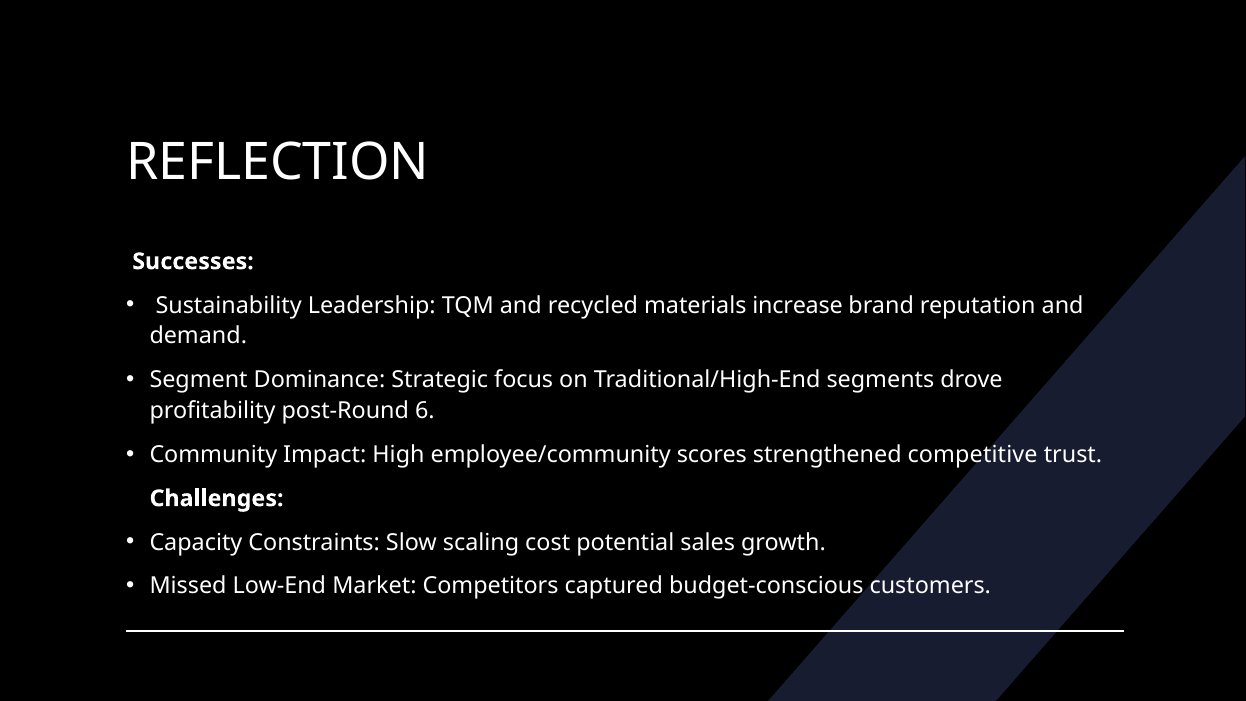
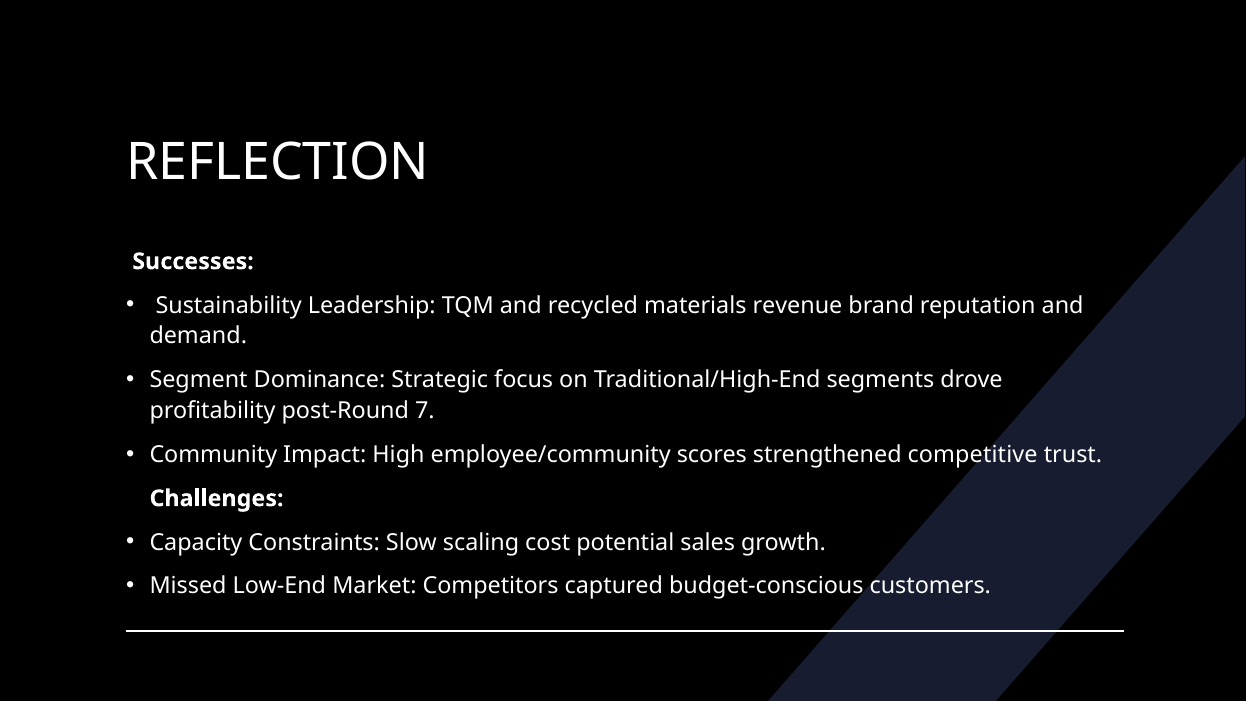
increase: increase -> revenue (797, 305)
6: 6 -> 7 (425, 411)
